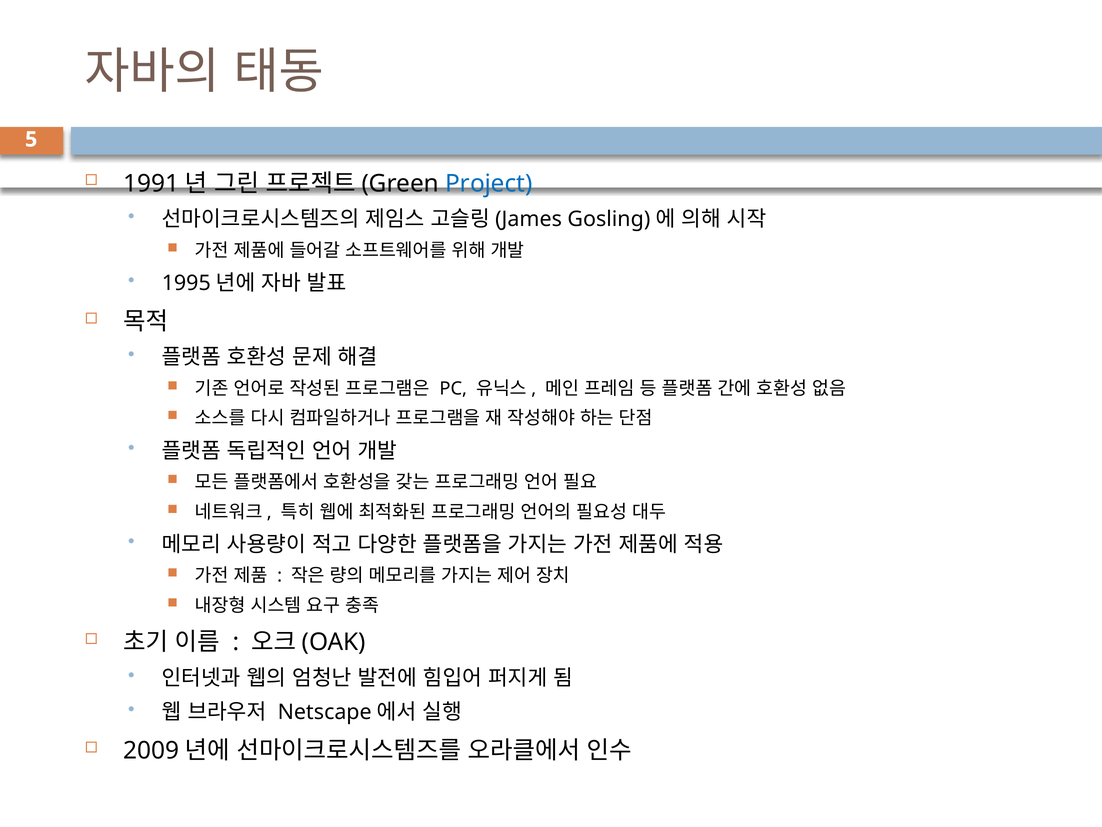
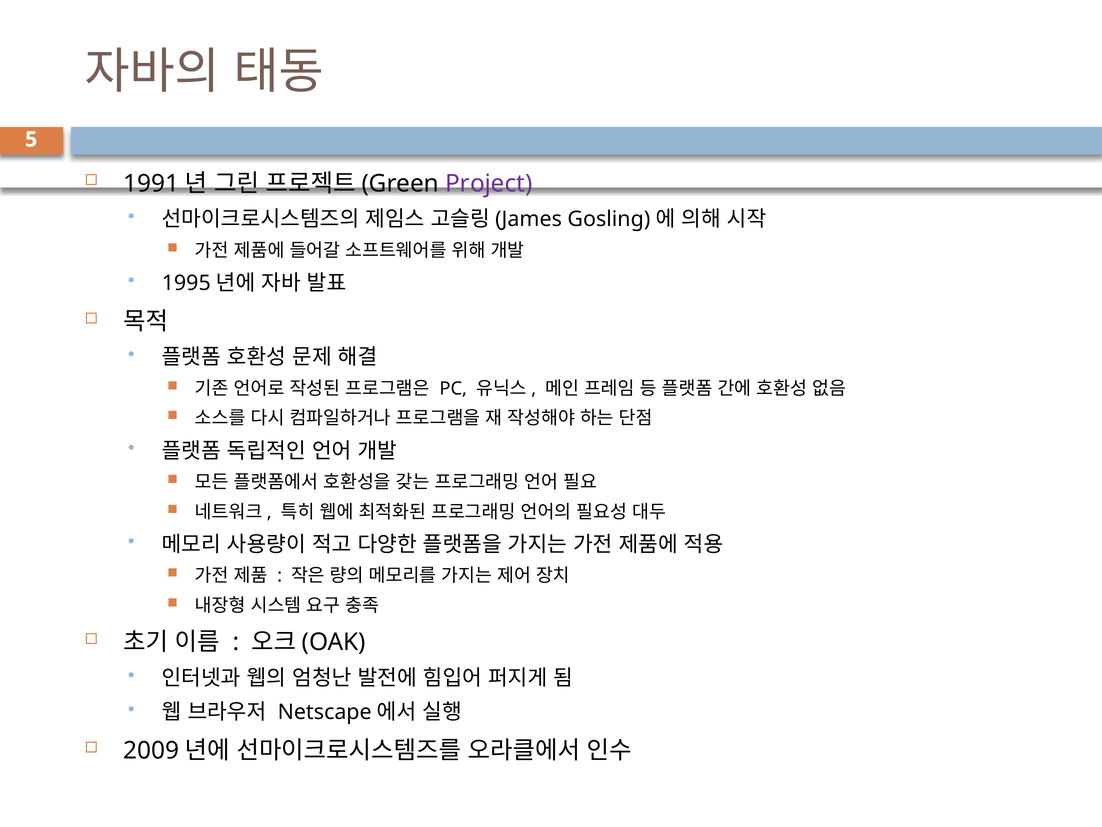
Project colour: blue -> purple (489, 183)
